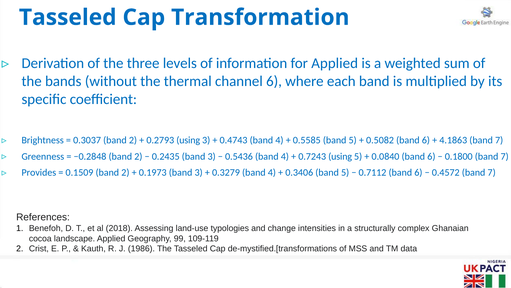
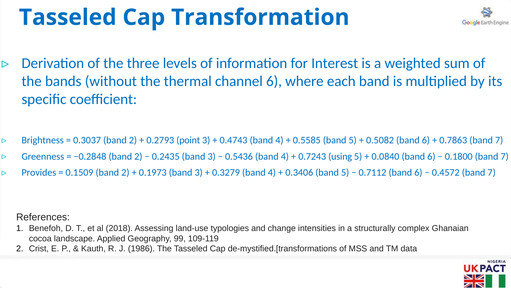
for Applied: Applied -> Interest (335, 63)
0.2793 using: using -> point (188, 140)
4.1863: 4.1863 -> 0.7863 (453, 140)
